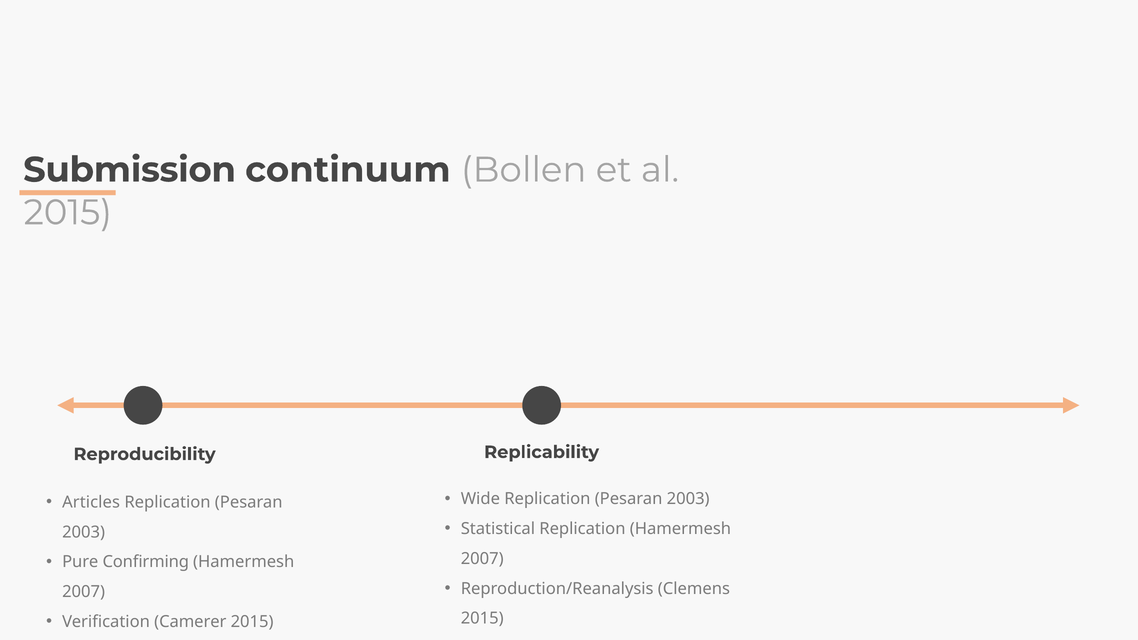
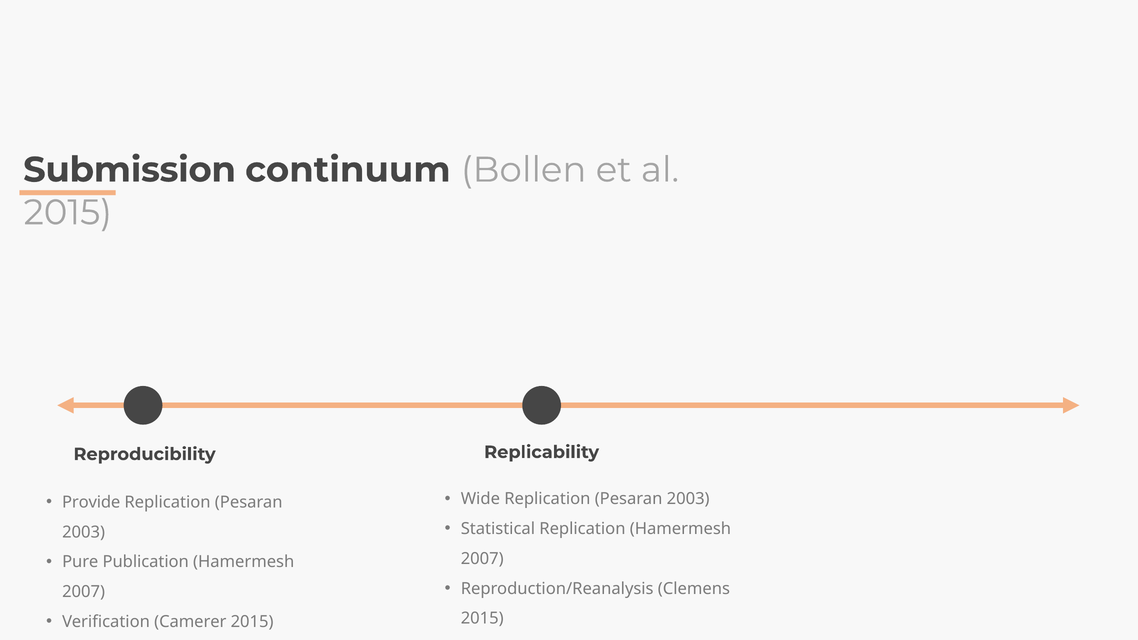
Articles: Articles -> Provide (91, 502)
Confirming: Confirming -> Publication (146, 562)
